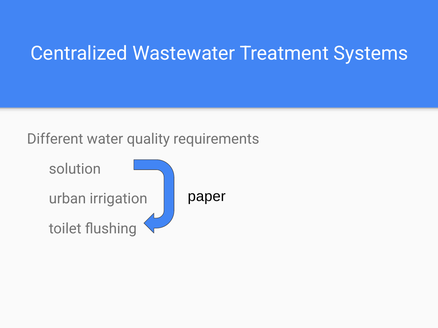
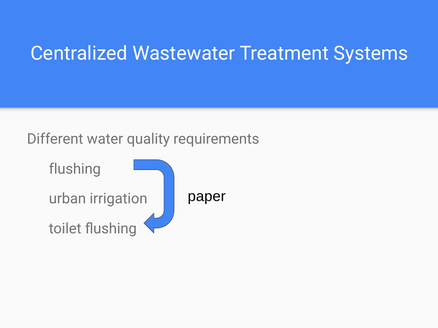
solution: solution -> flushing (75, 169)
